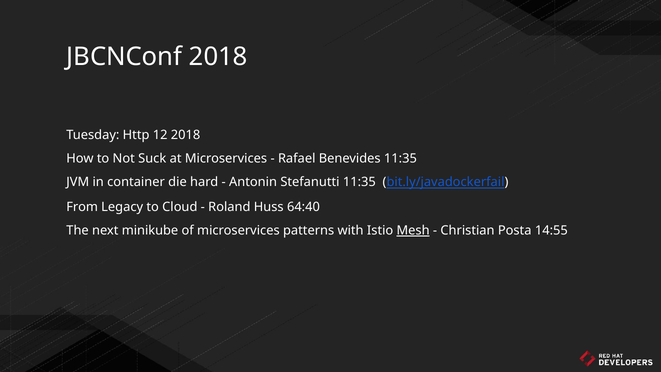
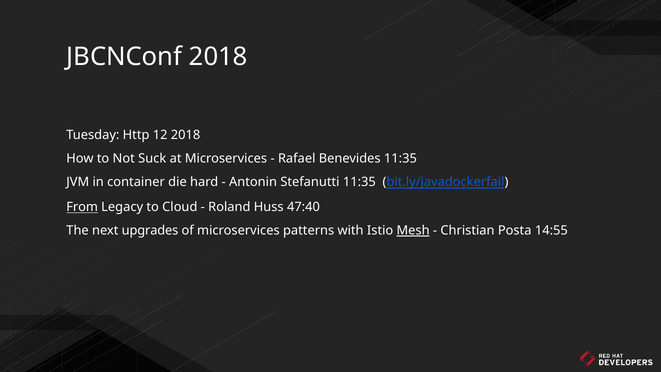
From underline: none -> present (82, 207)
64:40: 64:40 -> 47:40 (303, 207)
minikube: minikube -> upgrades (150, 230)
